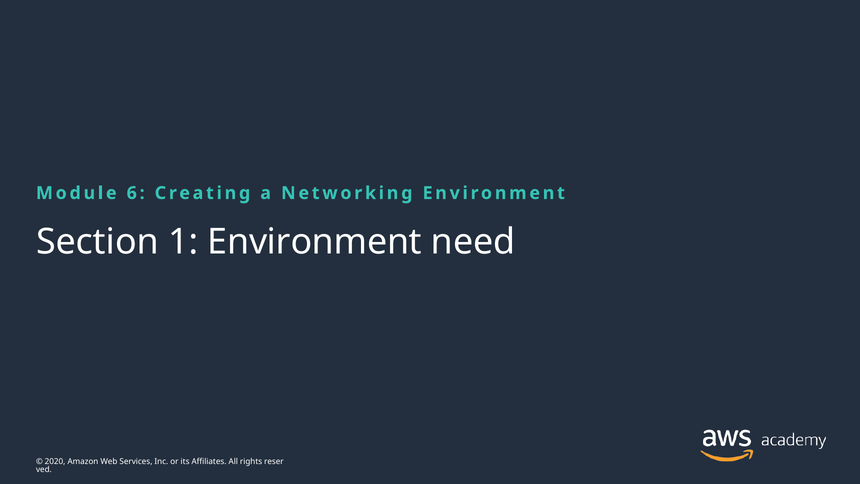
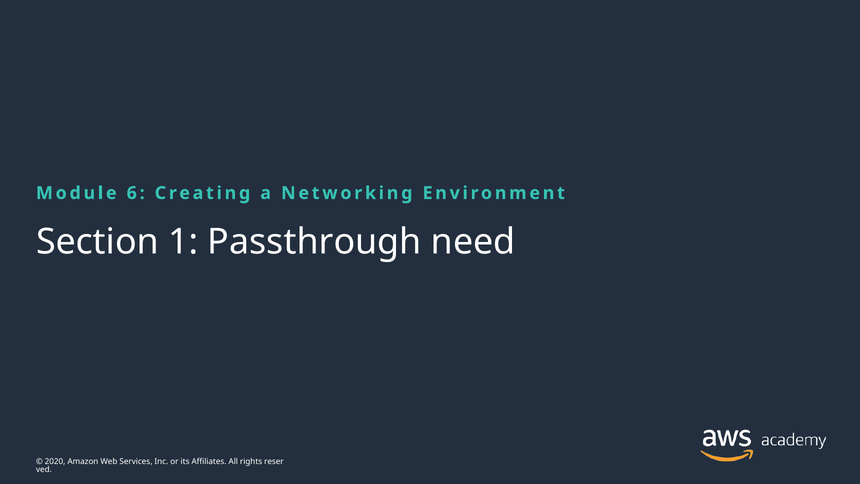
1 Environment: Environment -> Passthrough (315, 242)
